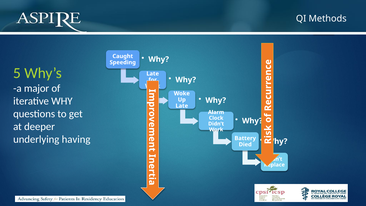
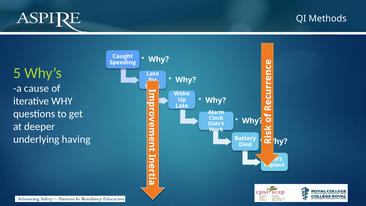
major: major -> cause (36, 88)
